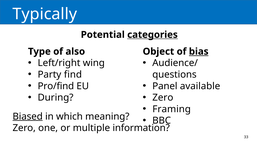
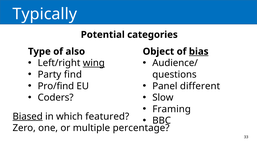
categories underline: present -> none (152, 35)
wing underline: none -> present (94, 63)
available: available -> different (200, 86)
During: During -> Coders (56, 98)
Zero: Zero -> Slow (163, 98)
meaning: meaning -> featured (107, 117)
information: information -> percentage (141, 128)
